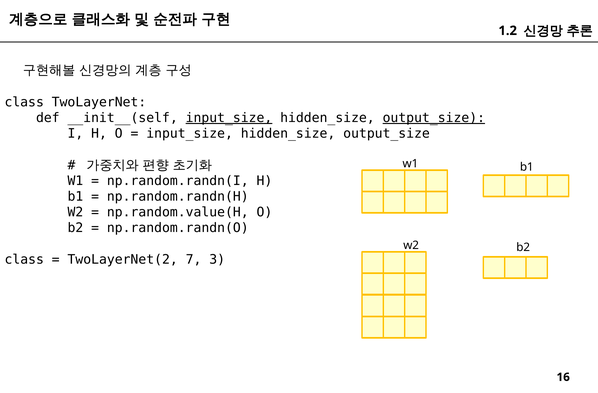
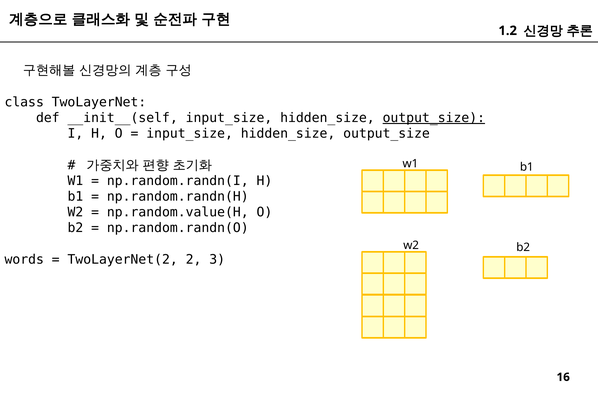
input_size underline: present -> none (229, 118)
class: class -> words (24, 259)
7: 7 -> 2 (194, 259)
